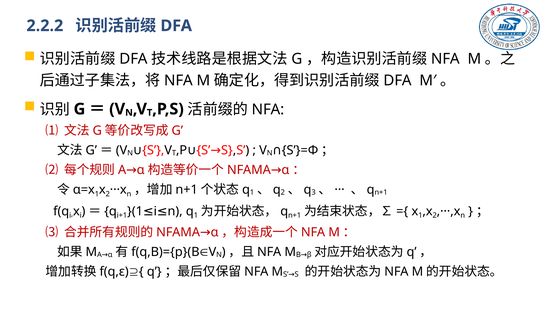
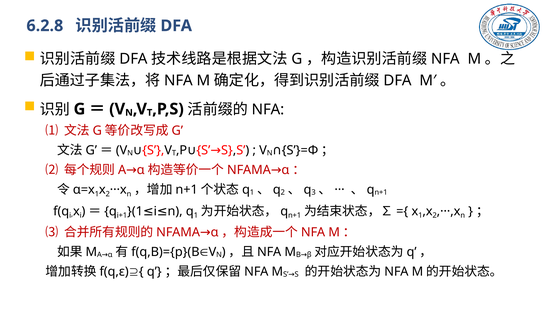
2.2.2: 2.2.2 -> 6.2.8 (45, 26)
